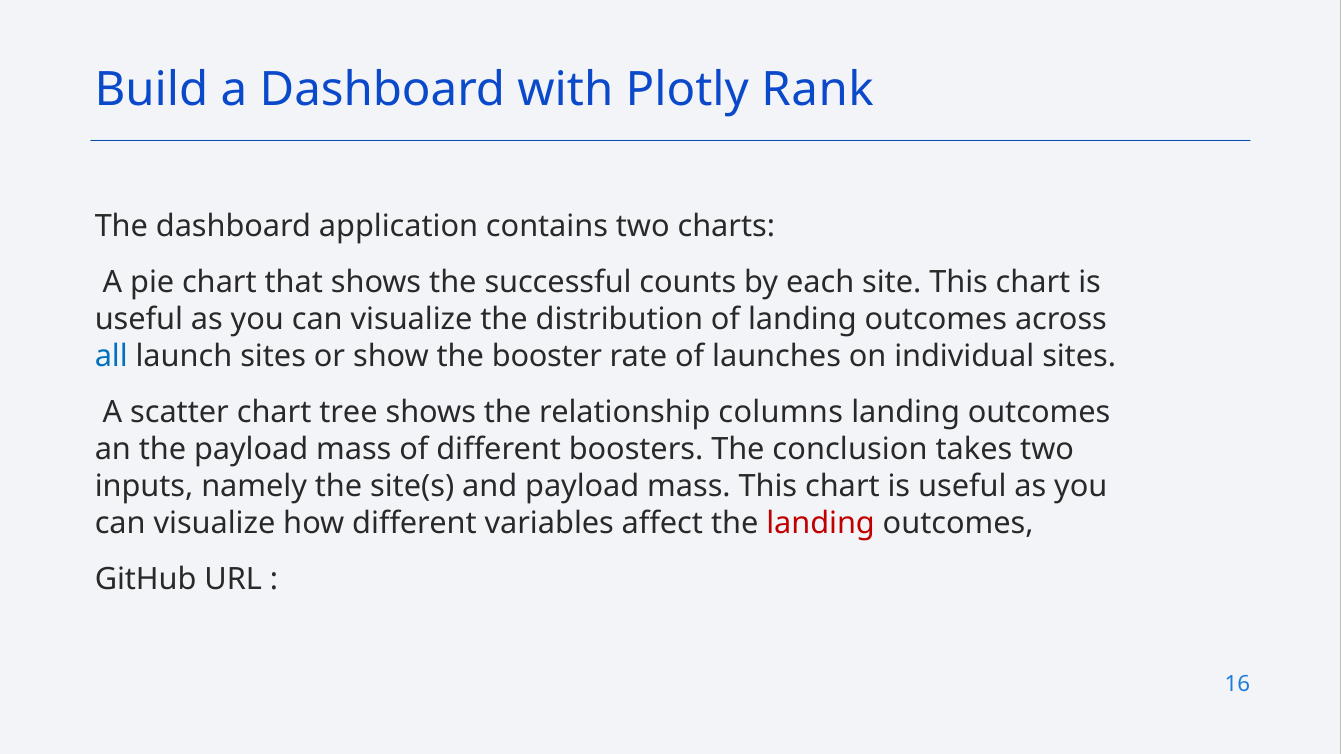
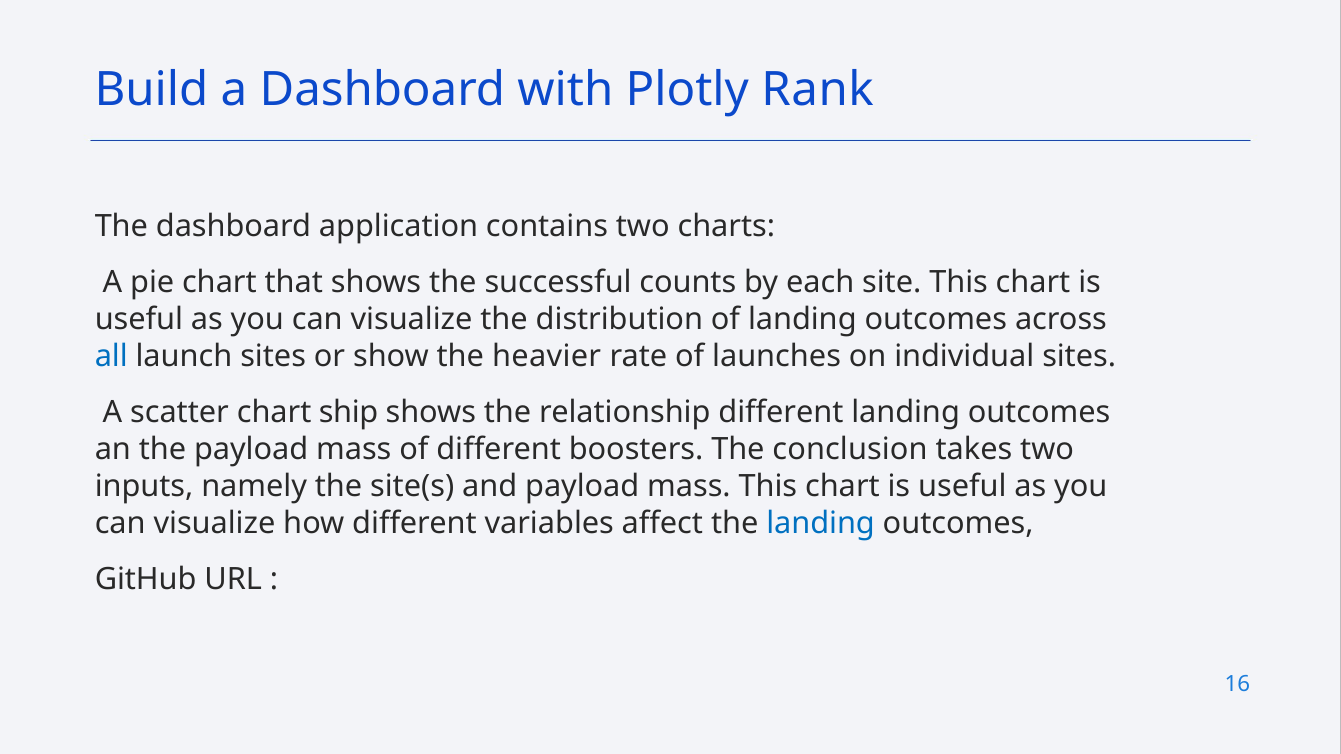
booster: booster -> heavier (547, 356)
tree: tree -> ship (349, 413)
relationship columns: columns -> different (781, 413)
landing colour: red -> blue (821, 523)
